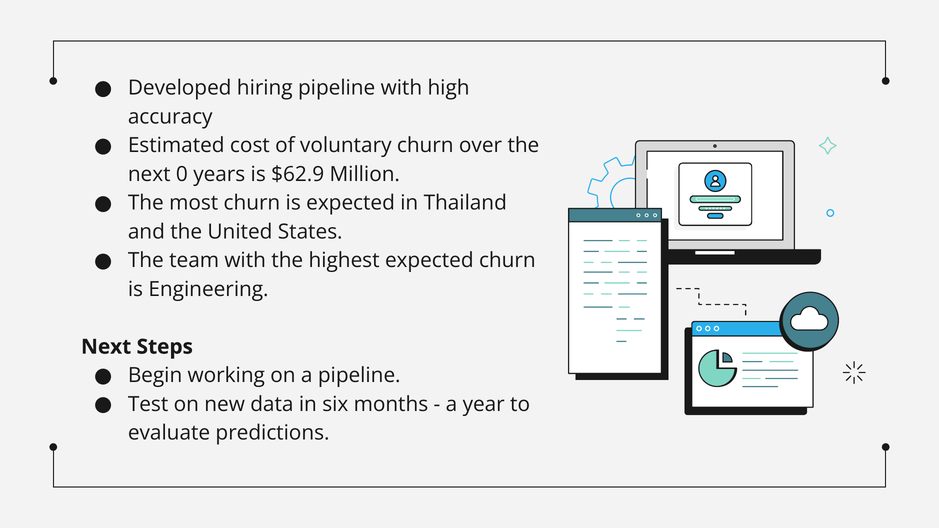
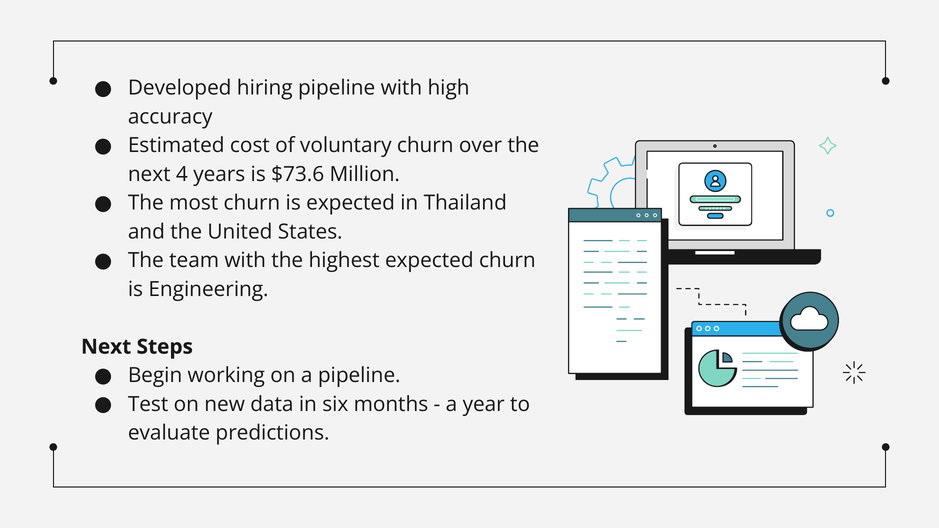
0: 0 -> 4 (182, 174)
$62.9: $62.9 -> $73.6 (298, 174)
